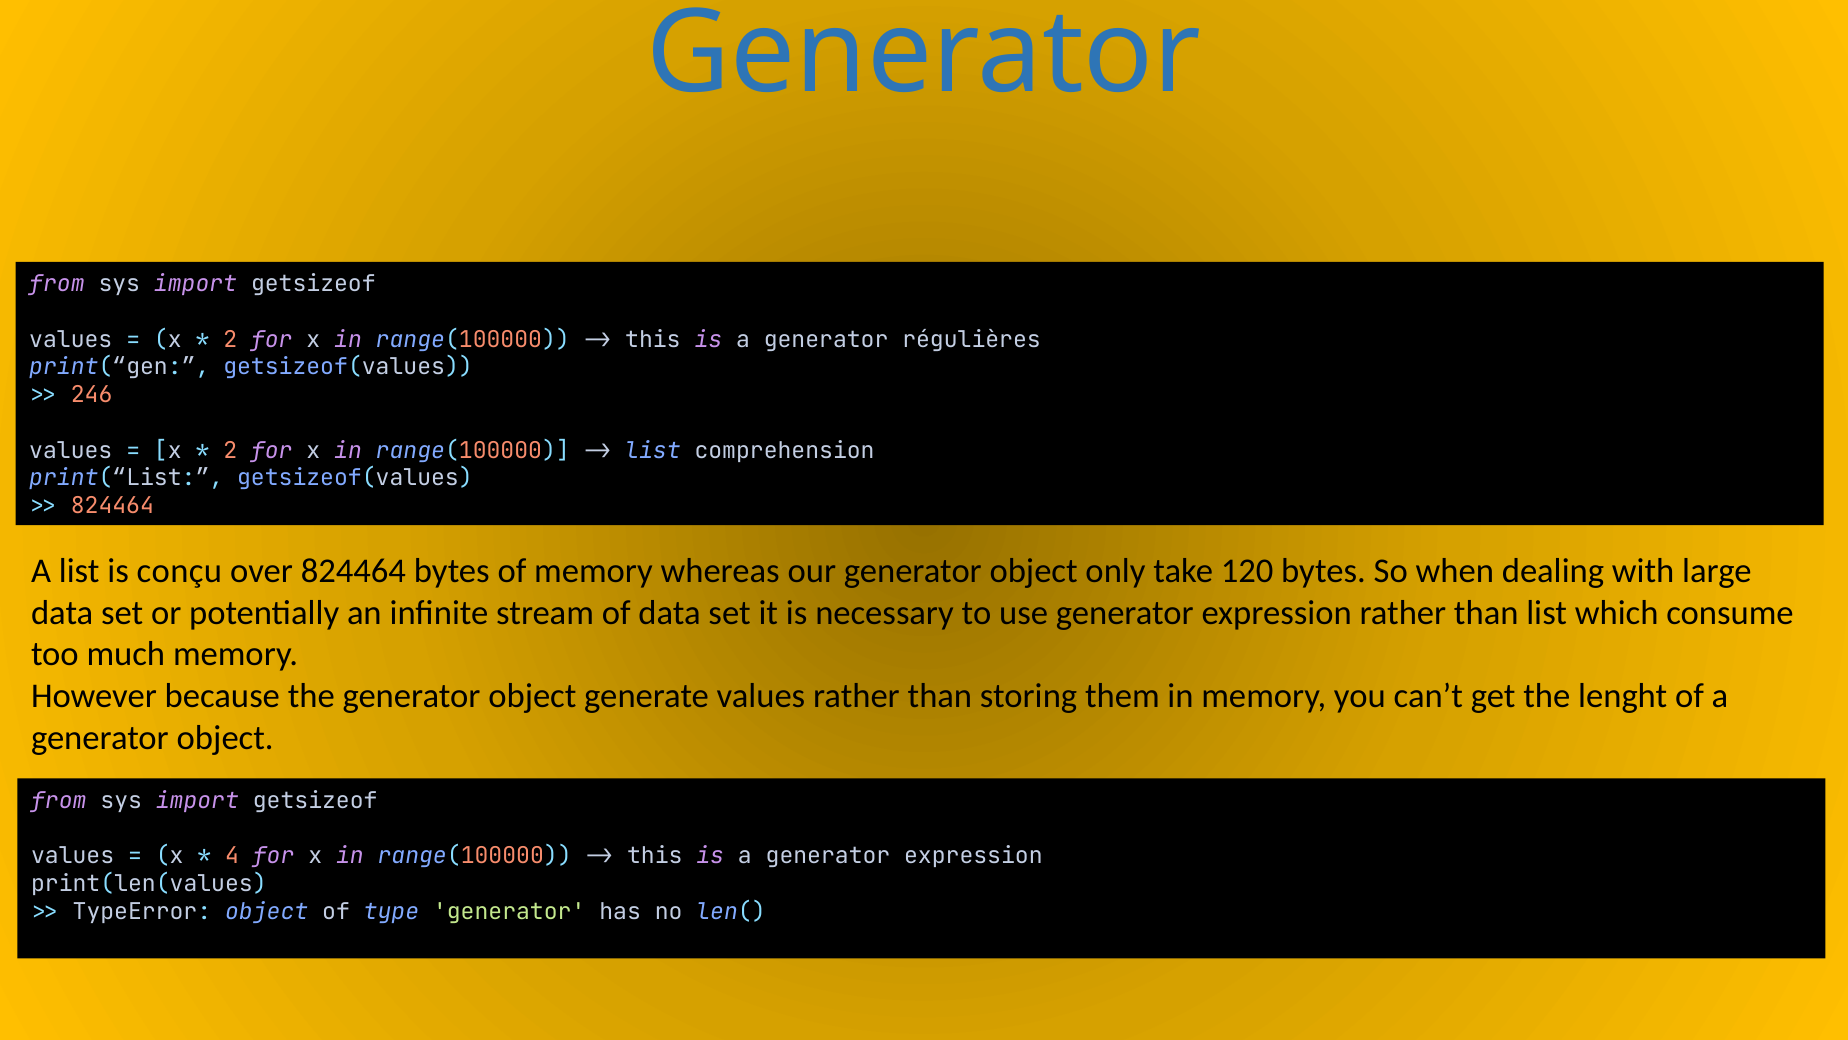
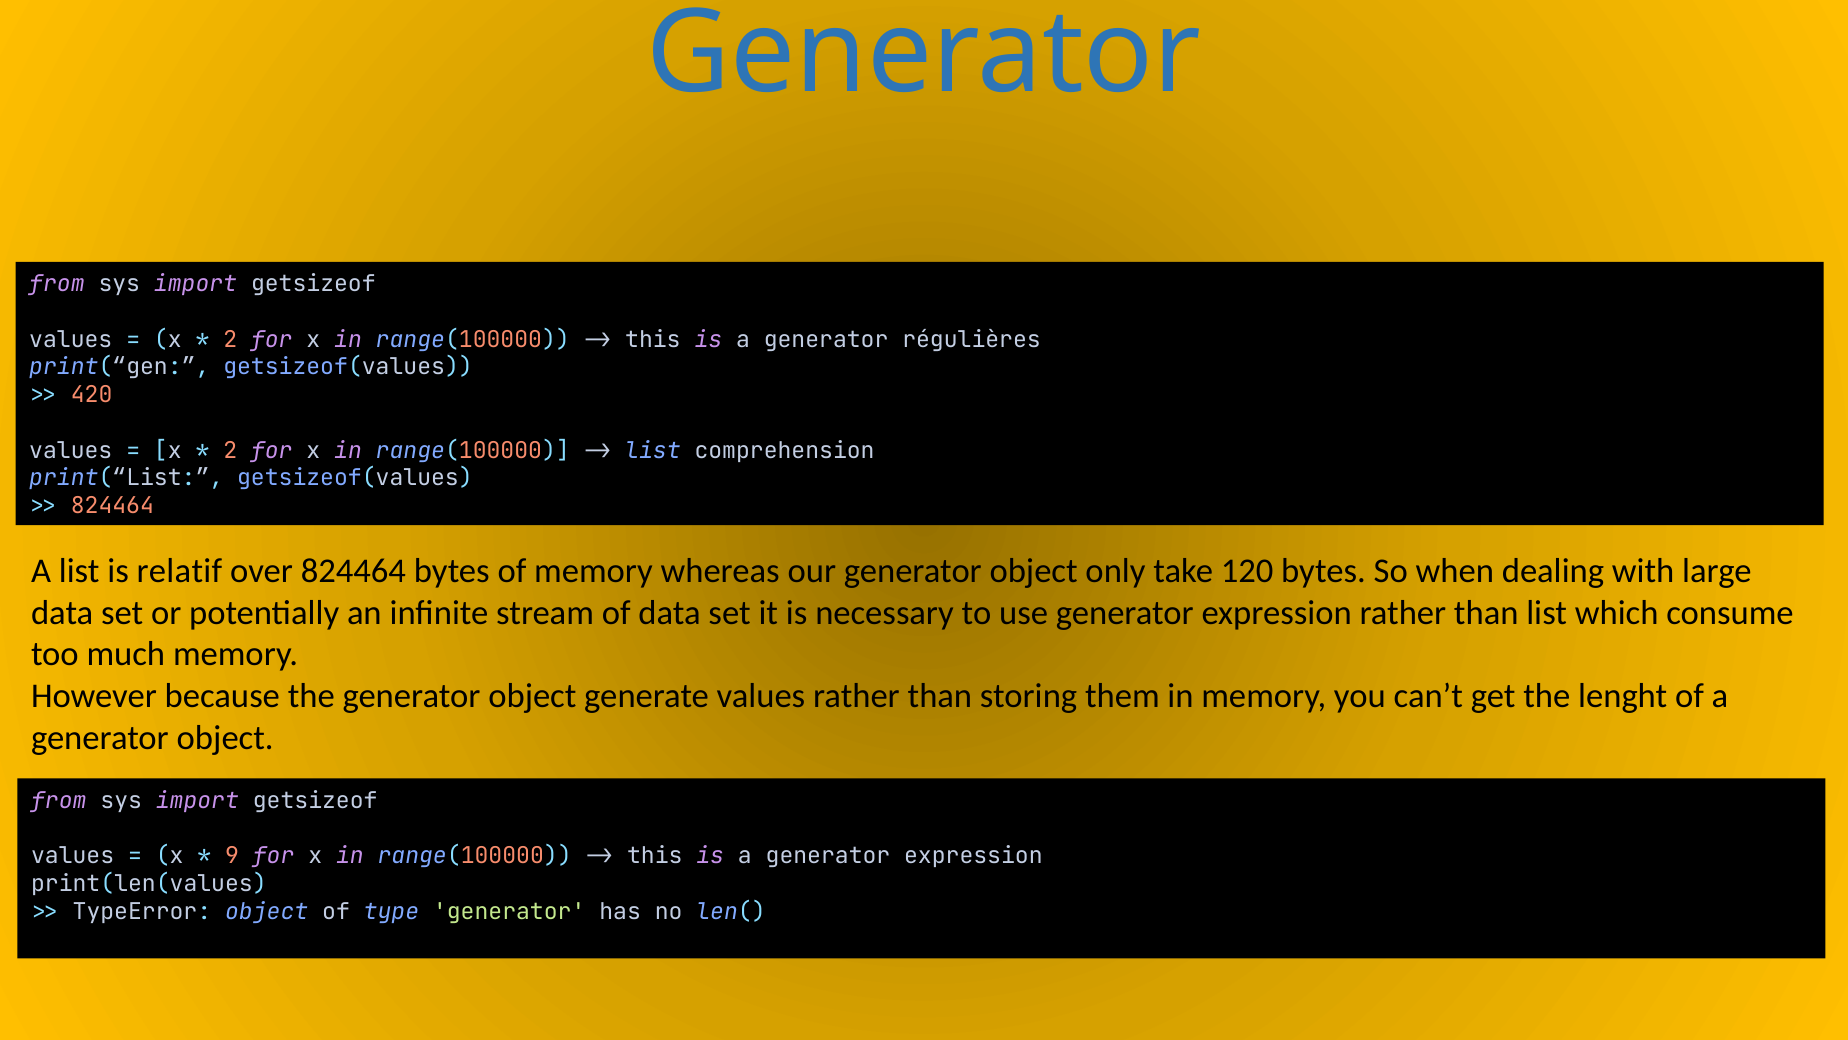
246: 246 -> 420 (92, 395)
conçu: conçu -> relatif (179, 571)
4: 4 -> 9 (232, 856)
